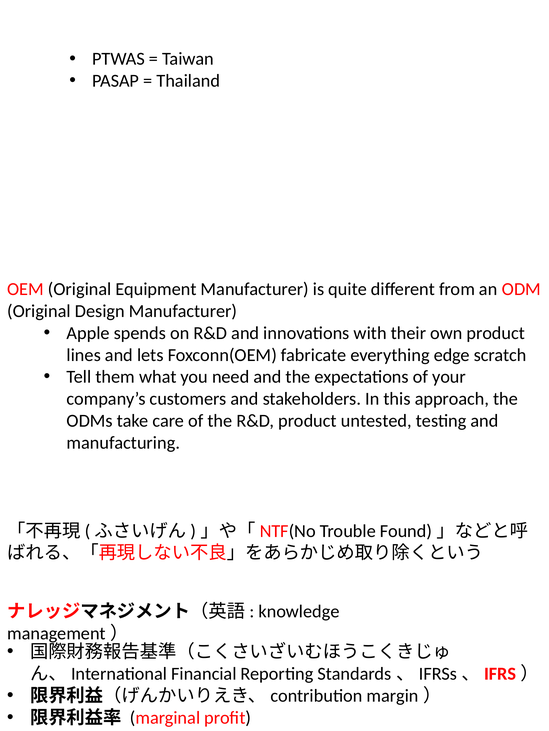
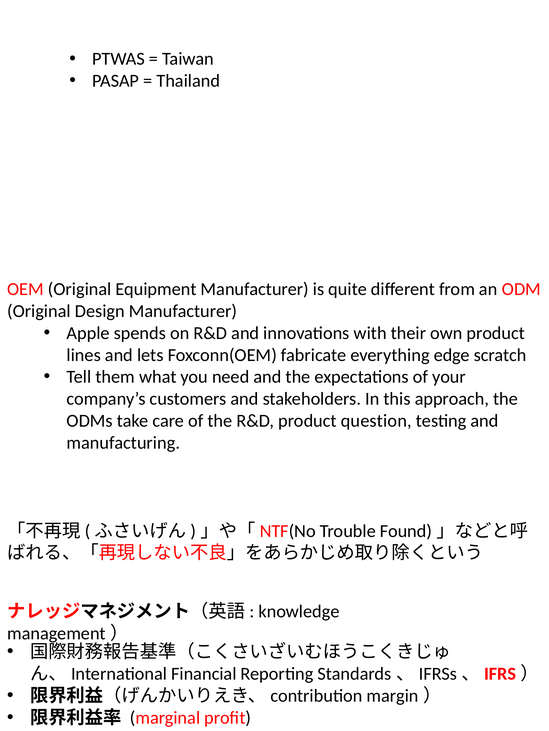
untested: untested -> question (376, 421)
